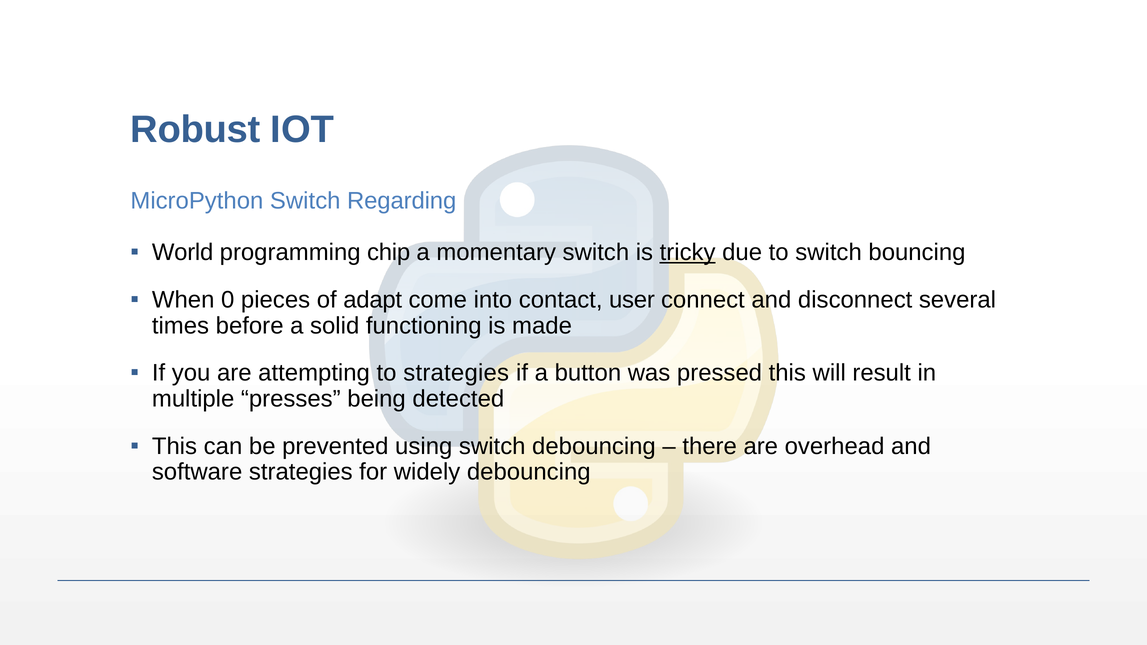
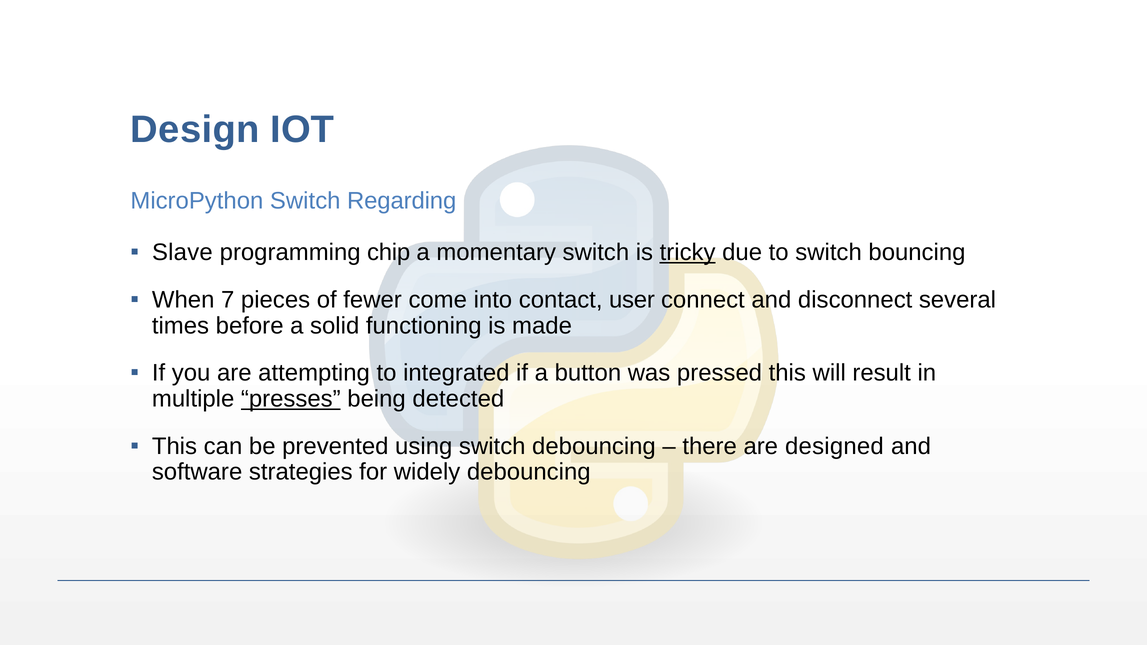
Robust: Robust -> Design (195, 130)
World: World -> Slave (182, 253)
0: 0 -> 7 (228, 300)
adapt: adapt -> fewer (373, 300)
to strategies: strategies -> integrated (456, 373)
presses underline: none -> present (291, 399)
overhead: overhead -> designed (834, 446)
